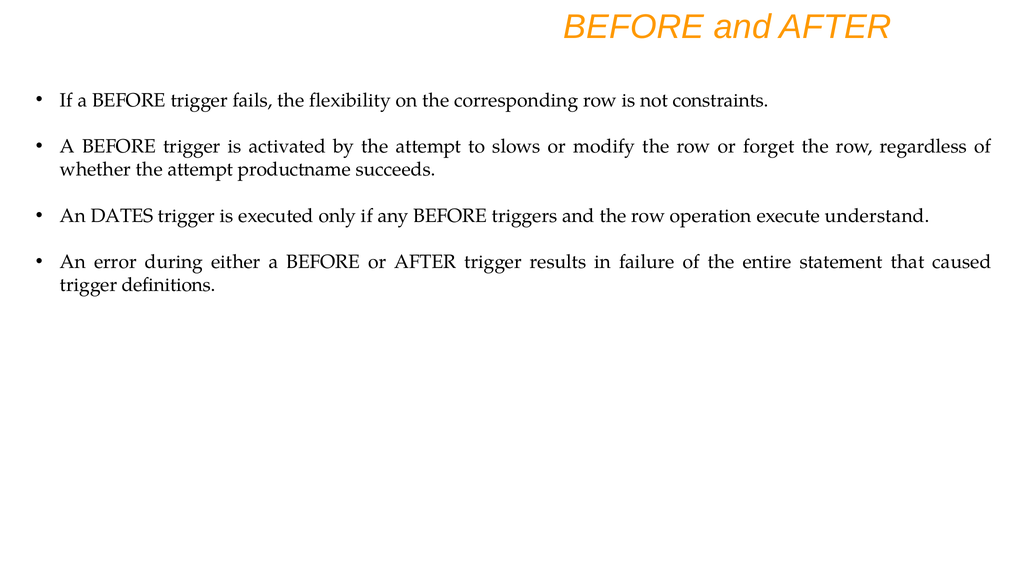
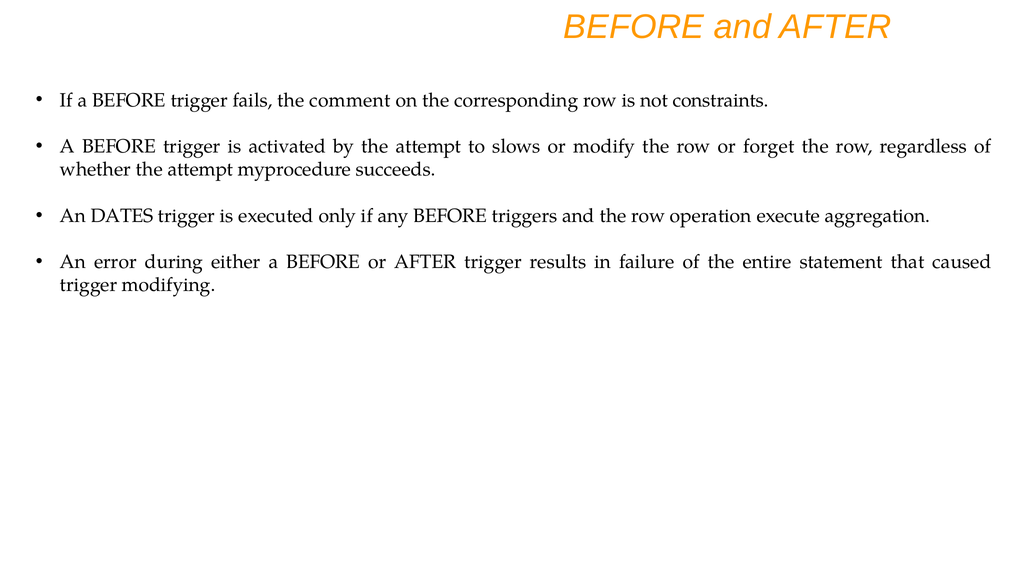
flexibility: flexibility -> comment (350, 100)
productname: productname -> myprocedure (294, 170)
understand: understand -> aggregation (877, 216)
definitions: definitions -> modifying (169, 285)
